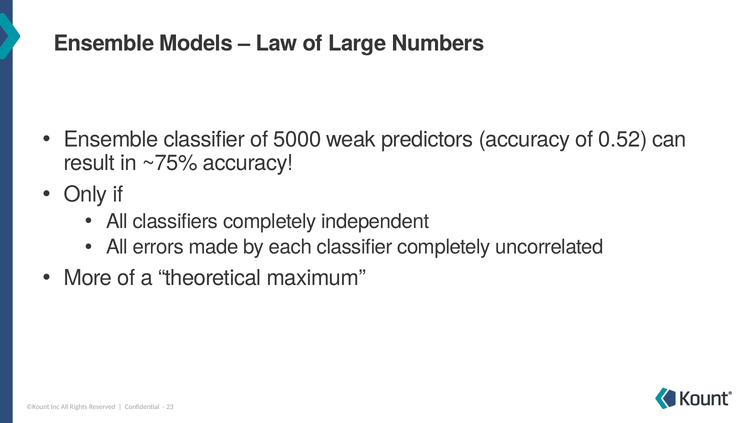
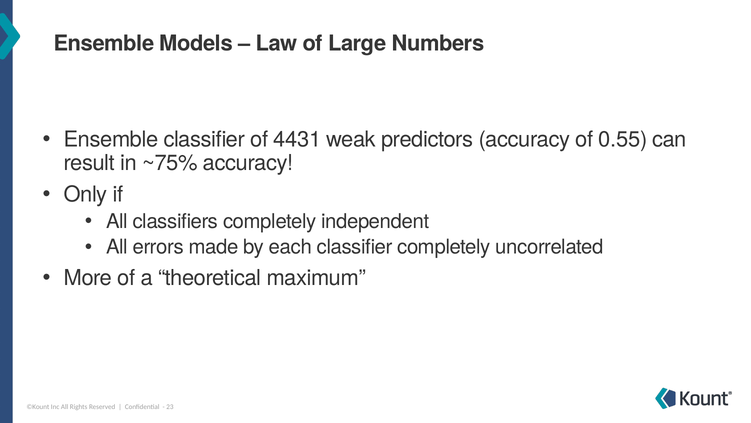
5000: 5000 -> 4431 (297, 139)
0.52: 0.52 -> 0.55 (623, 139)
